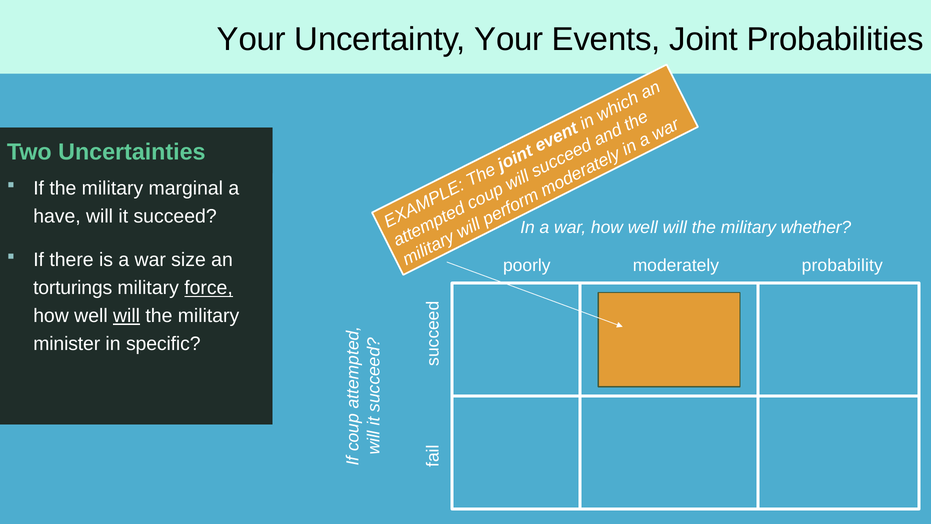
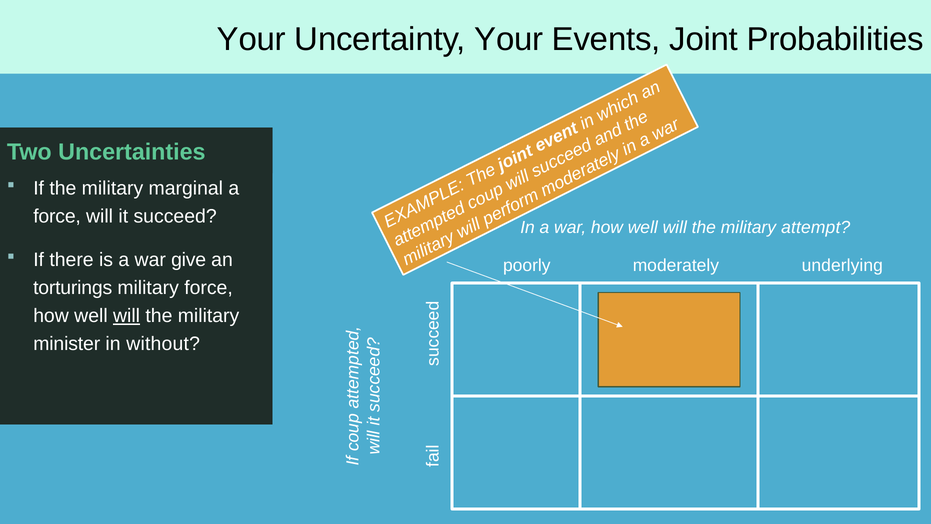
have: have -> force (57, 216)
whether: whether -> attempt (816, 227)
size: size -> give (189, 260)
probability: probability -> underlying (842, 265)
force underline: present -> none (209, 288)
specific: specific -> without (163, 344)
